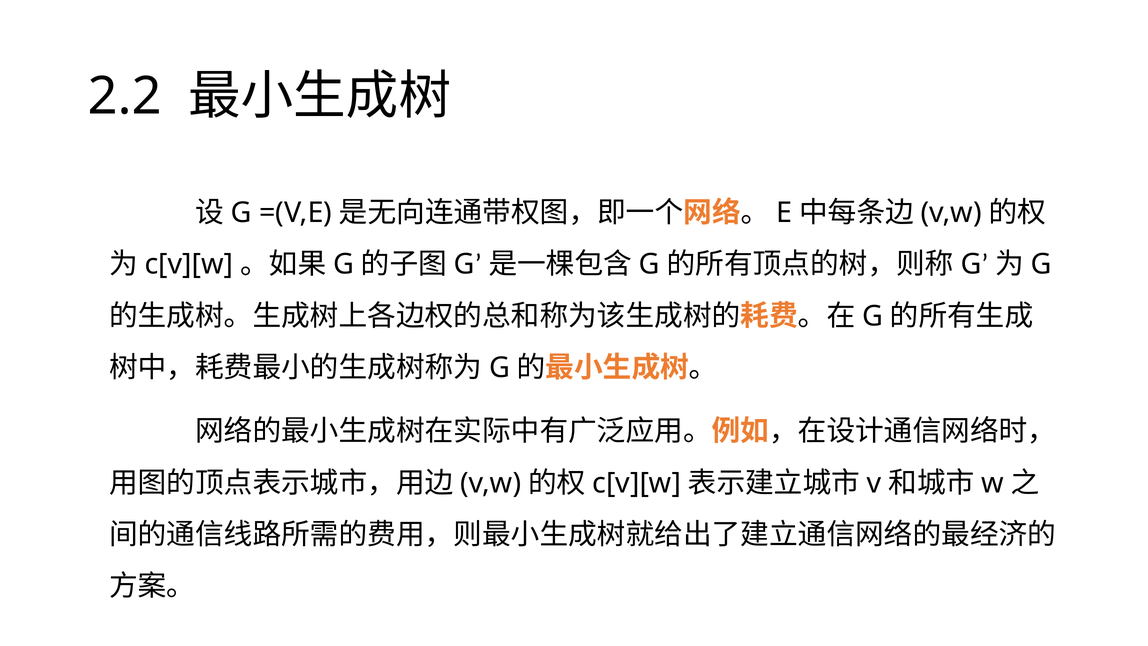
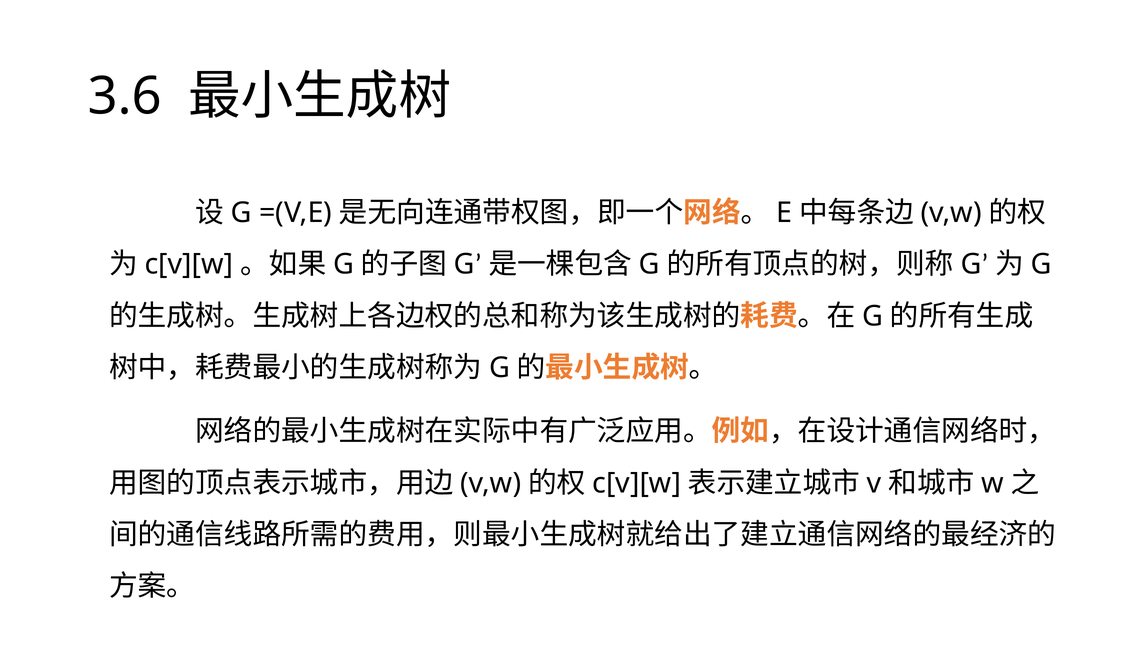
2.2: 2.2 -> 3.6 (125, 96)
